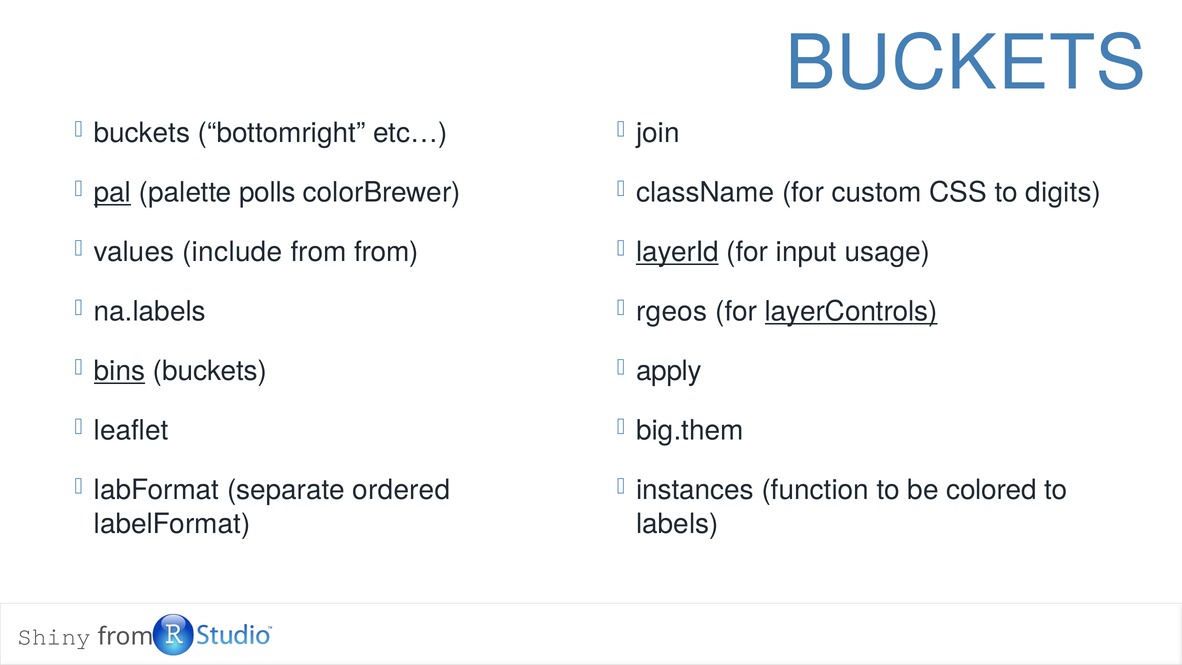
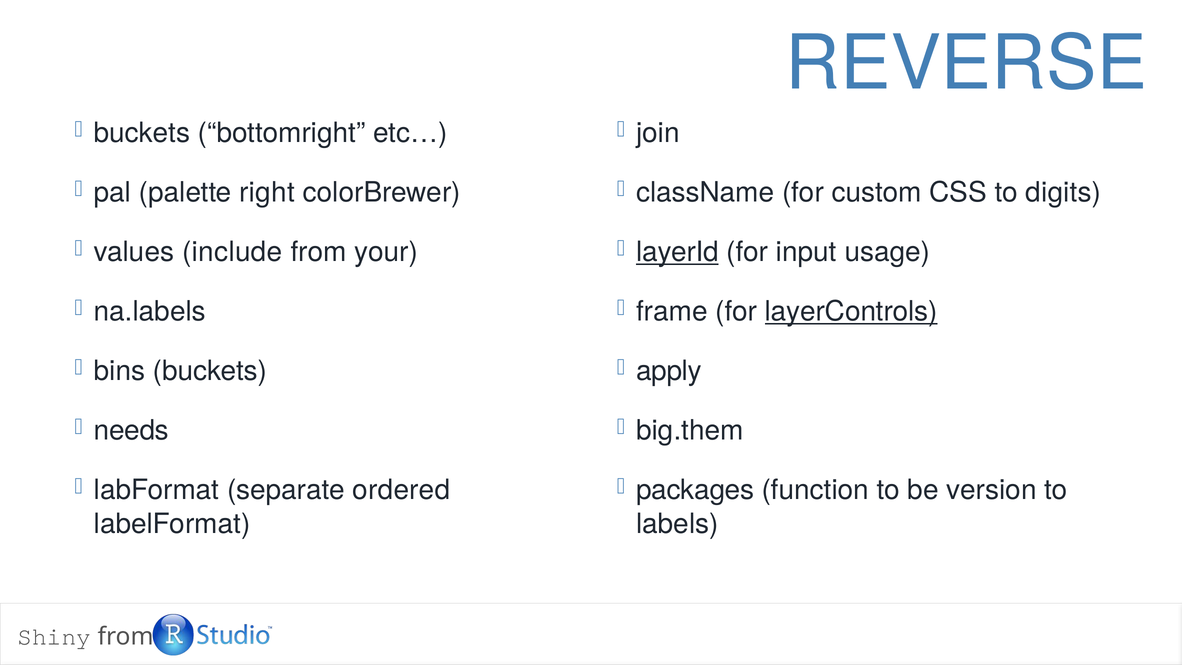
BUCKETS: BUCKETS -> REVERSE (966, 64)
pal underline: present -> none (112, 193)
polls: polls -> right (267, 193)
from from: from -> your (386, 252)
rgeos: rgeos -> frame (672, 312)
bins underline: present -> none (119, 371)
leaflet: leaflet -> needs (131, 431)
instances: instances -> packages (695, 490)
colored: colored -> version (991, 490)
